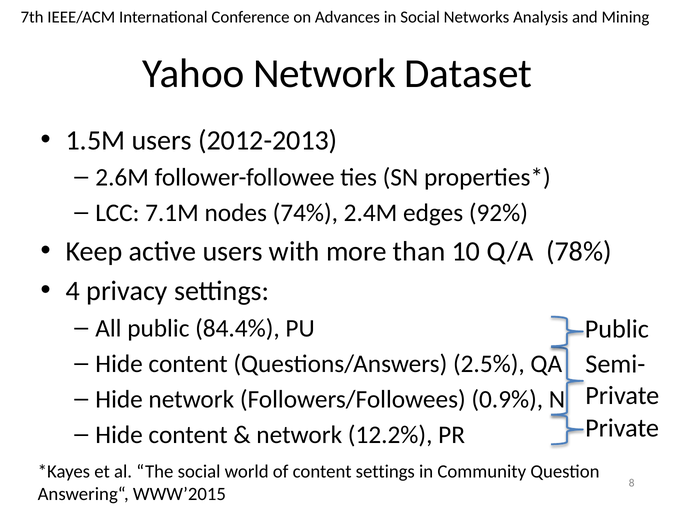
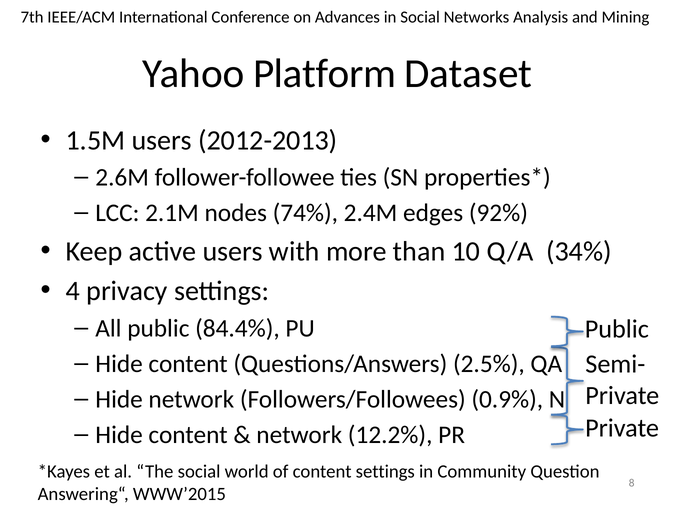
Yahoo Network: Network -> Platform (325, 74)
7.1M: 7.1M -> 2.1M (172, 213)
78%: 78% -> 34% (579, 251)
